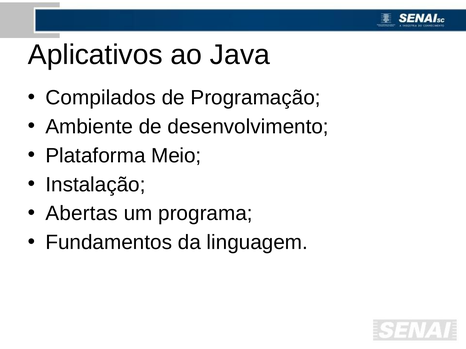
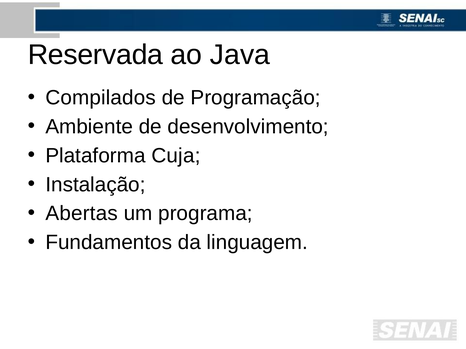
Aplicativos: Aplicativos -> Reservada (95, 55)
Meio: Meio -> Cuja (176, 156)
